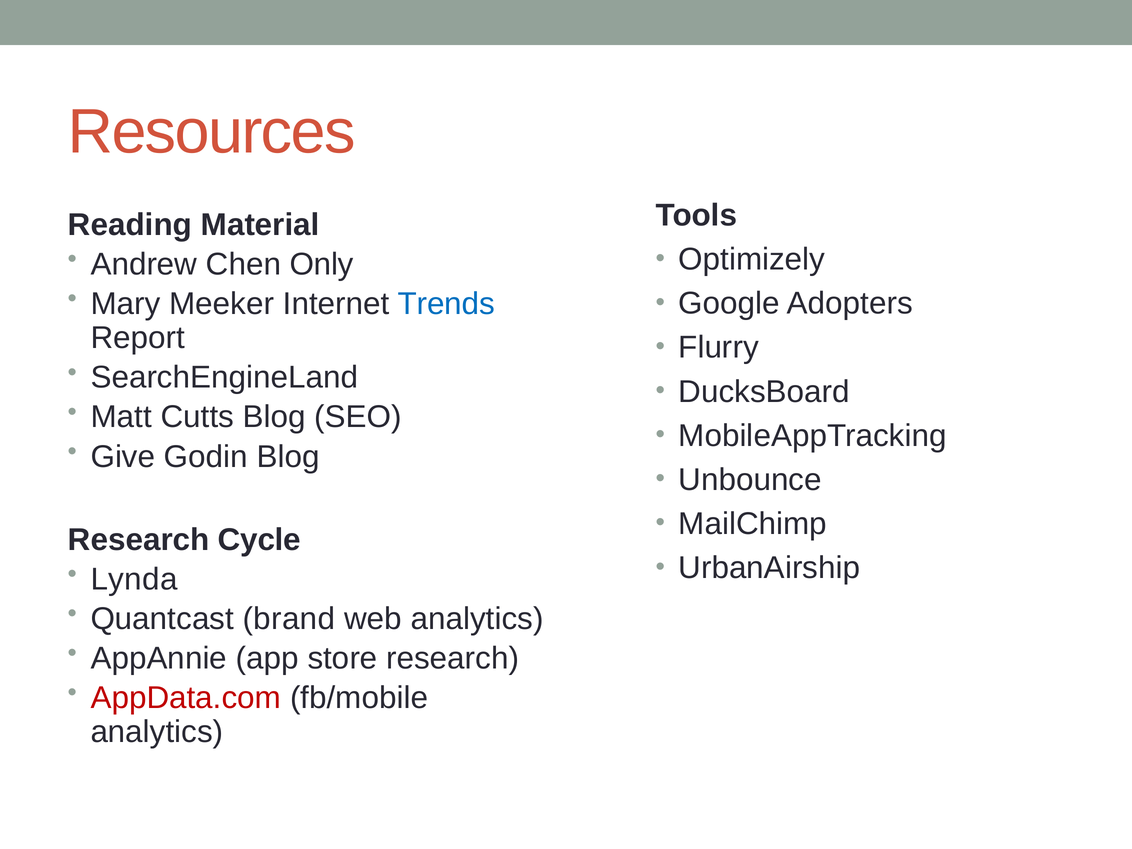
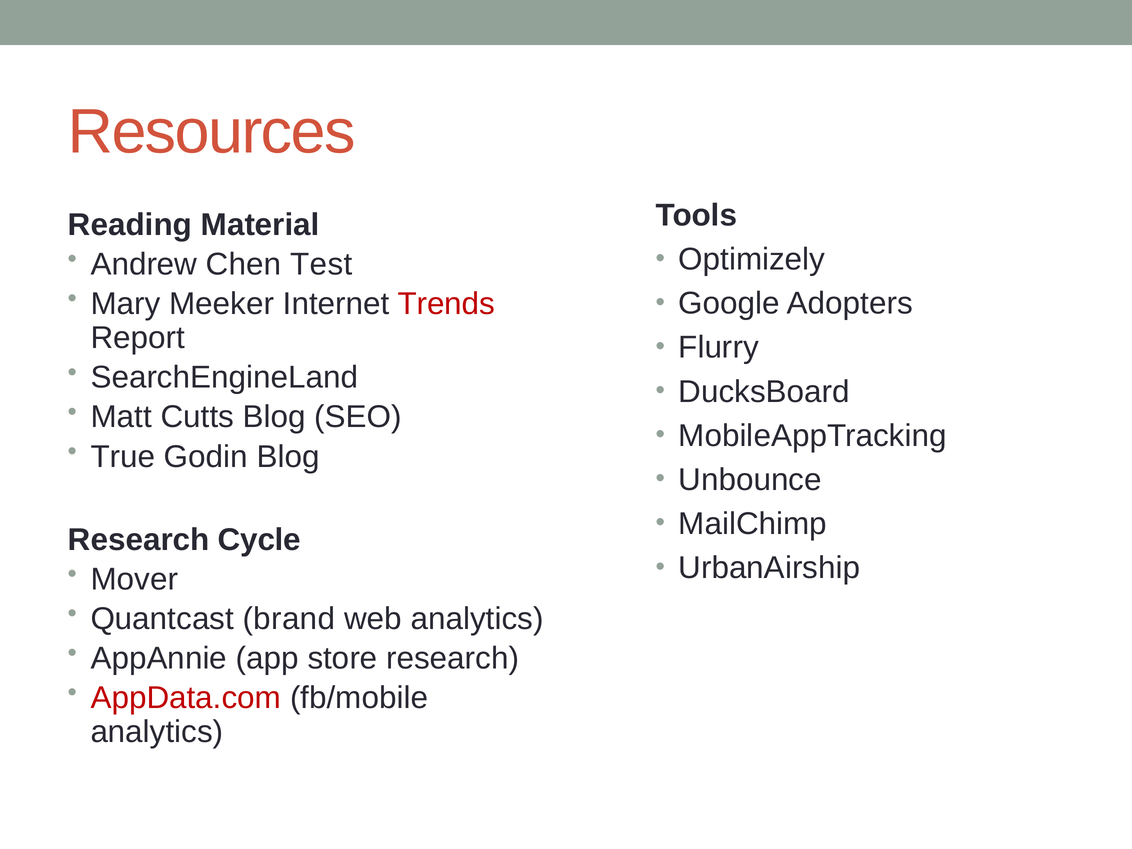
Only: Only -> Test (321, 264)
Trends colour: blue -> red (446, 304)
Give: Give -> True (123, 457)
Lynda: Lynda -> Mover (134, 579)
